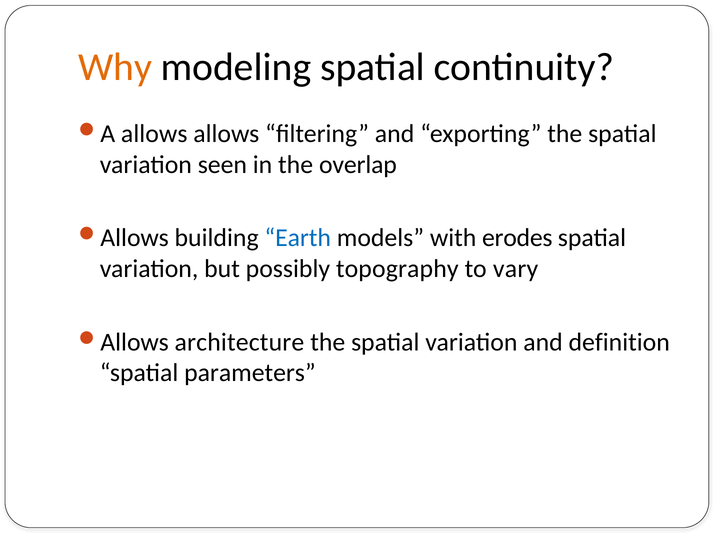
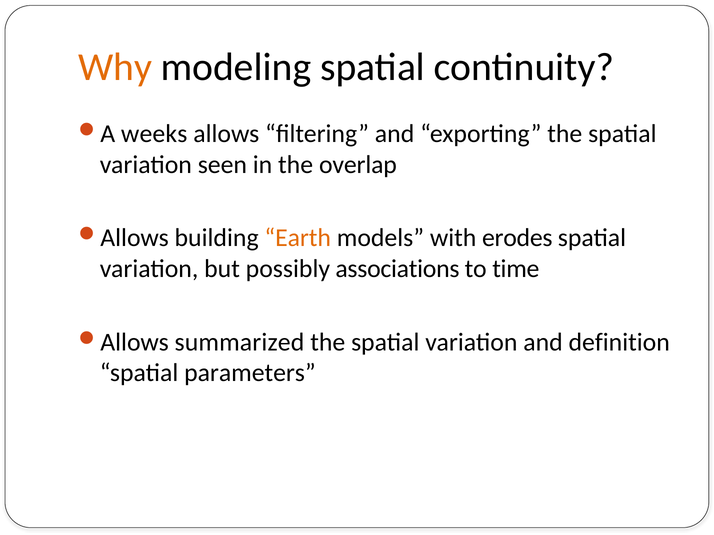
allows: allows -> weeks (154, 134)
Earth colour: blue -> orange (298, 238)
topography: topography -> associations (397, 269)
vary: vary -> time (516, 269)
architecture: architecture -> summarized (239, 342)
